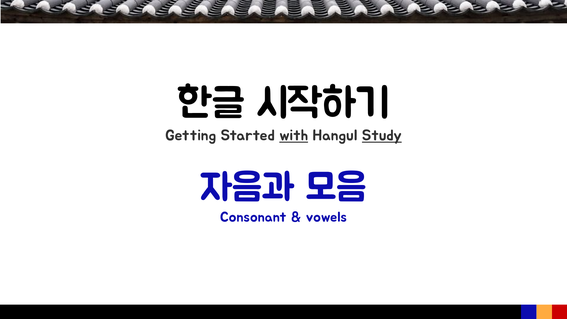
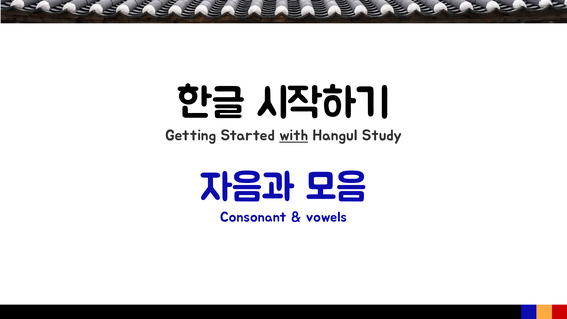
Study underline: present -> none (382, 135)
